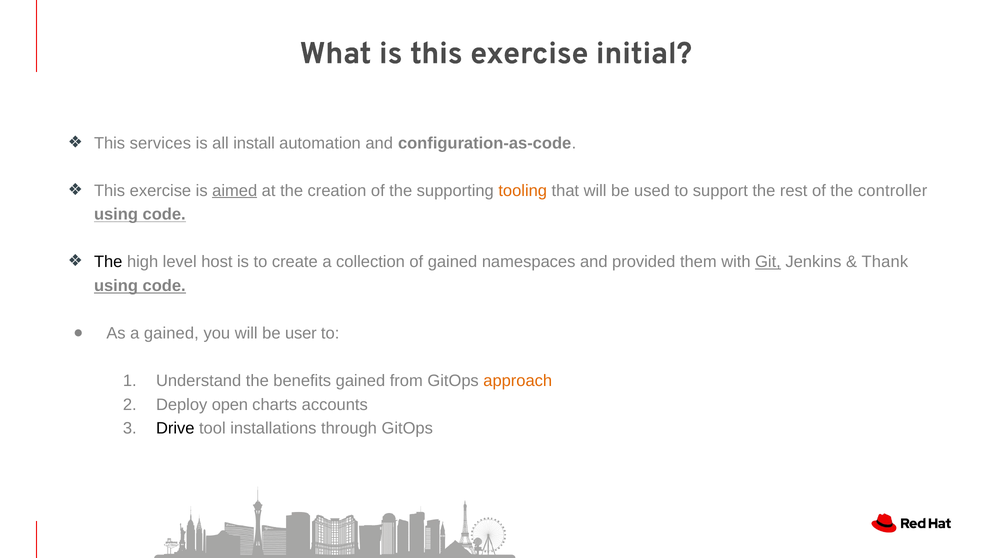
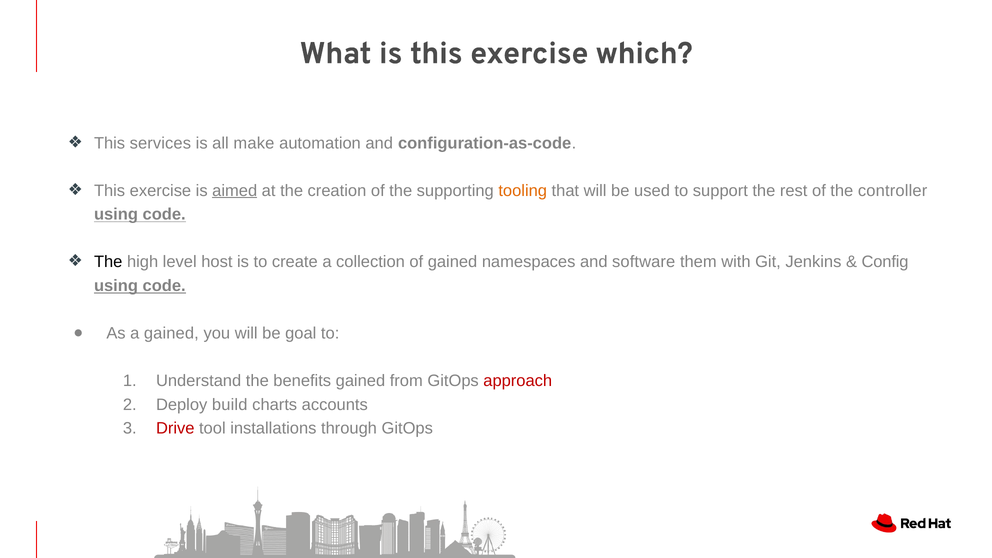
initial: initial -> which (644, 53)
install: install -> make (254, 143)
provided: provided -> software (644, 262)
Git underline: present -> none (768, 262)
Thank: Thank -> Config (885, 262)
user: user -> goal (301, 333)
approach colour: orange -> red (518, 381)
open: open -> build (230, 405)
Drive colour: black -> red (175, 428)
